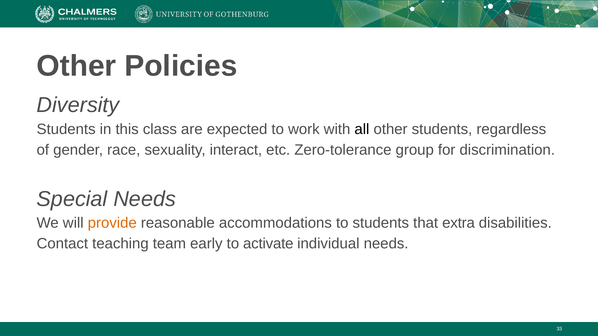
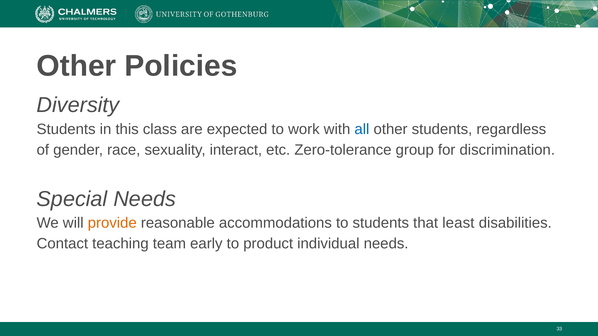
all colour: black -> blue (362, 129)
extra: extra -> least (458, 223)
activate: activate -> product (268, 244)
